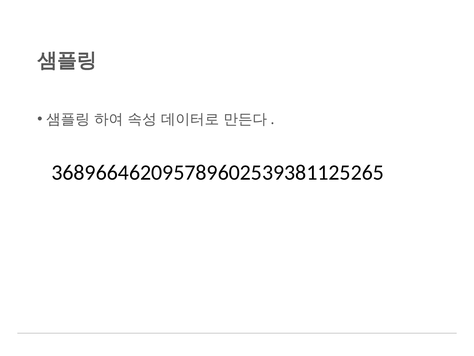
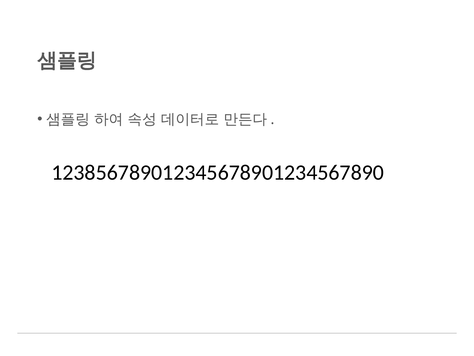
368966462095789602539381125265: 368966462095789602539381125265 -> 123856789012345678901234567890 (218, 172)
